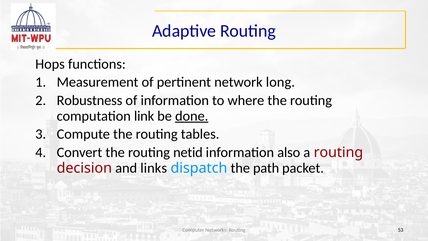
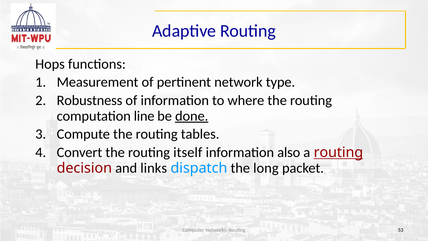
long: long -> type (280, 82)
link: link -> line (144, 116)
netid: netid -> itself (188, 152)
routing underline: none -> present (338, 152)
path: path -> long (266, 168)
